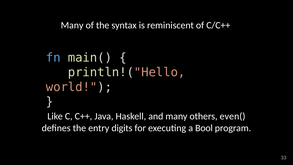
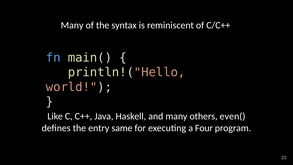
digits: digits -> same (122, 128)
Bool: Bool -> Four (204, 128)
